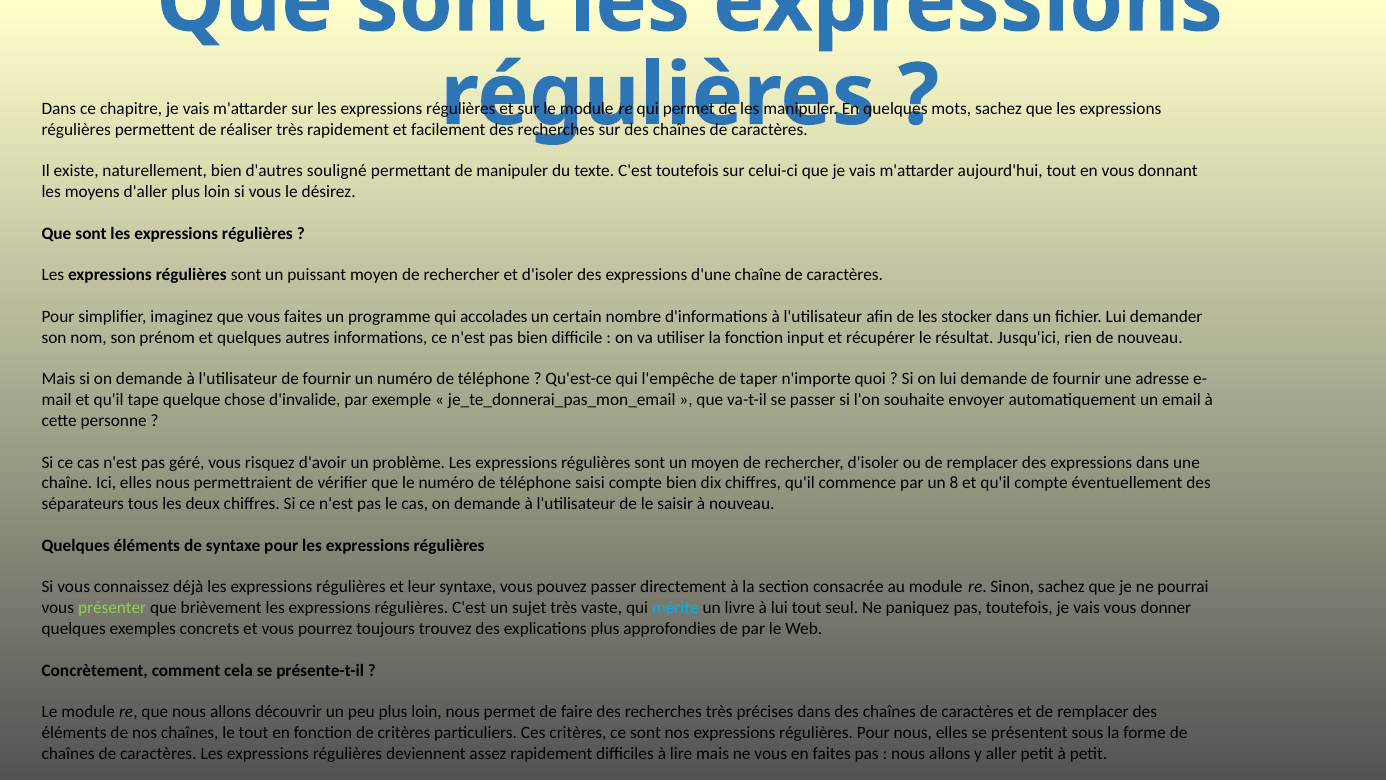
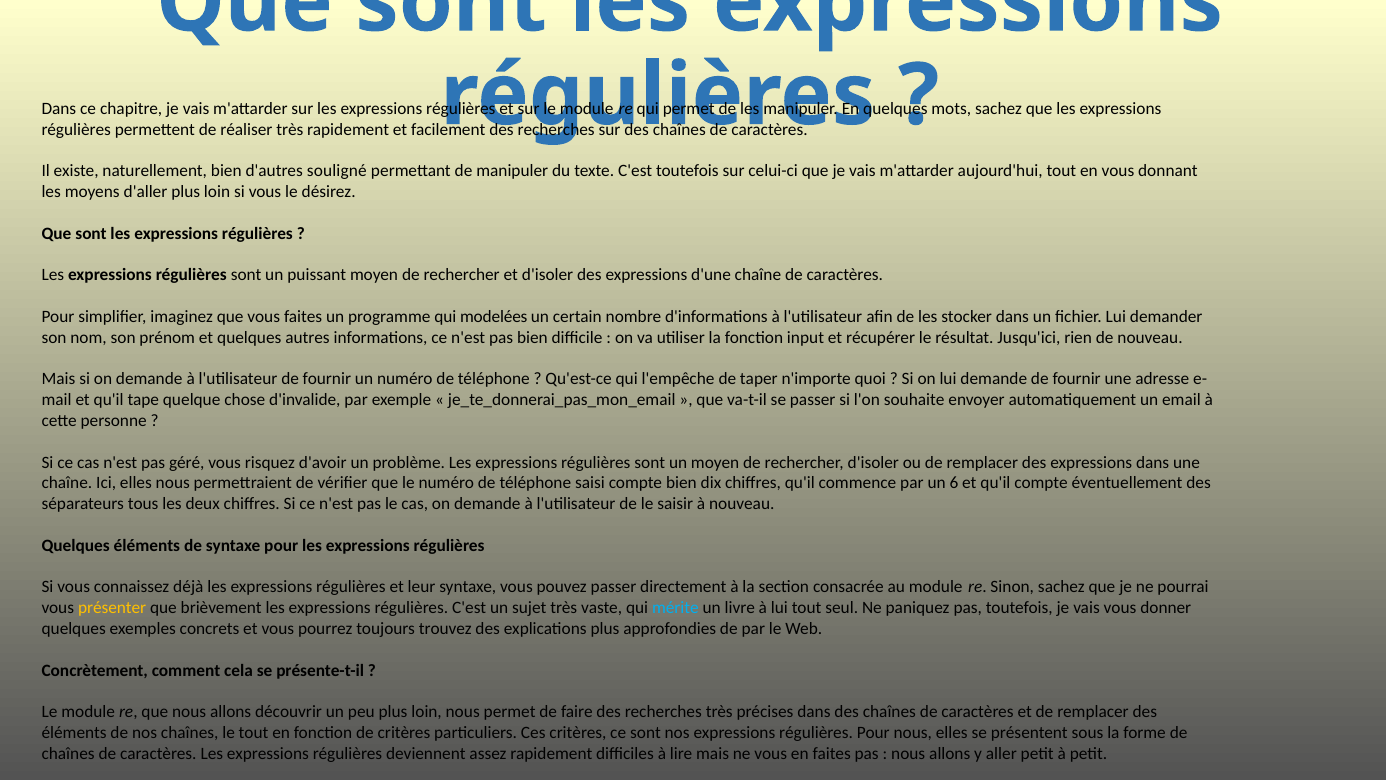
accolades: accolades -> modelées (494, 317)
8: 8 -> 6 (954, 483)
présenter colour: light green -> yellow (112, 608)
